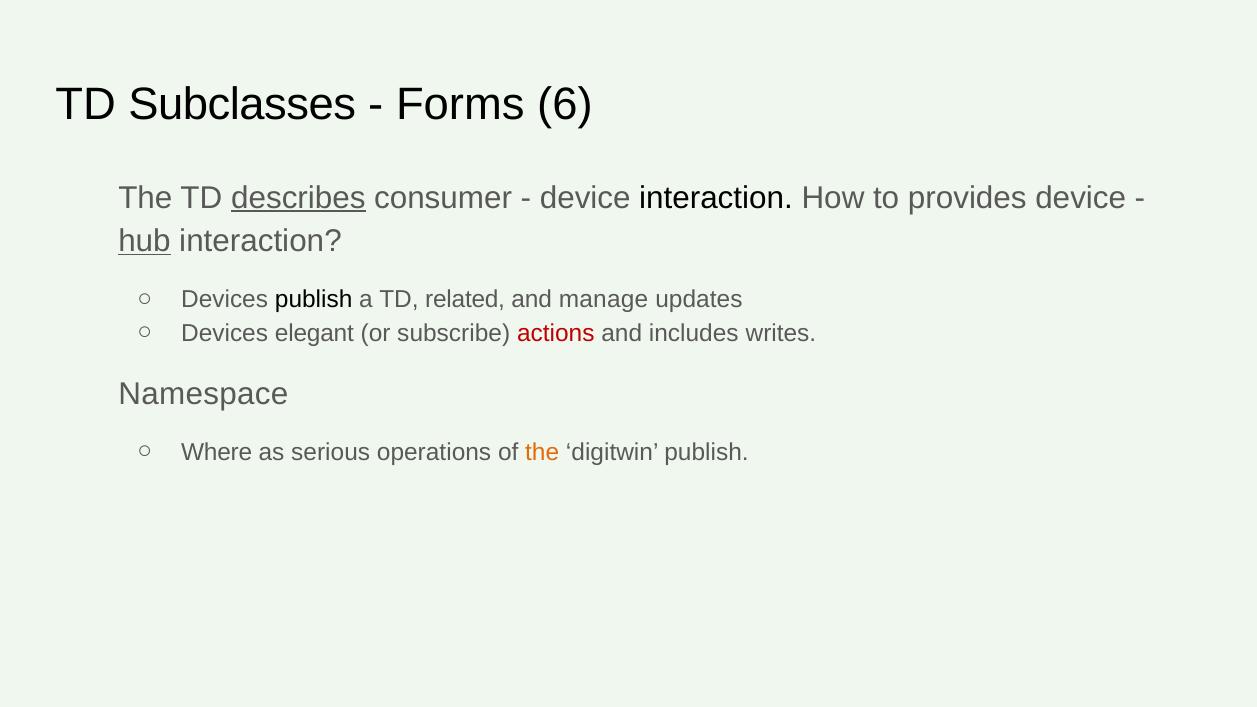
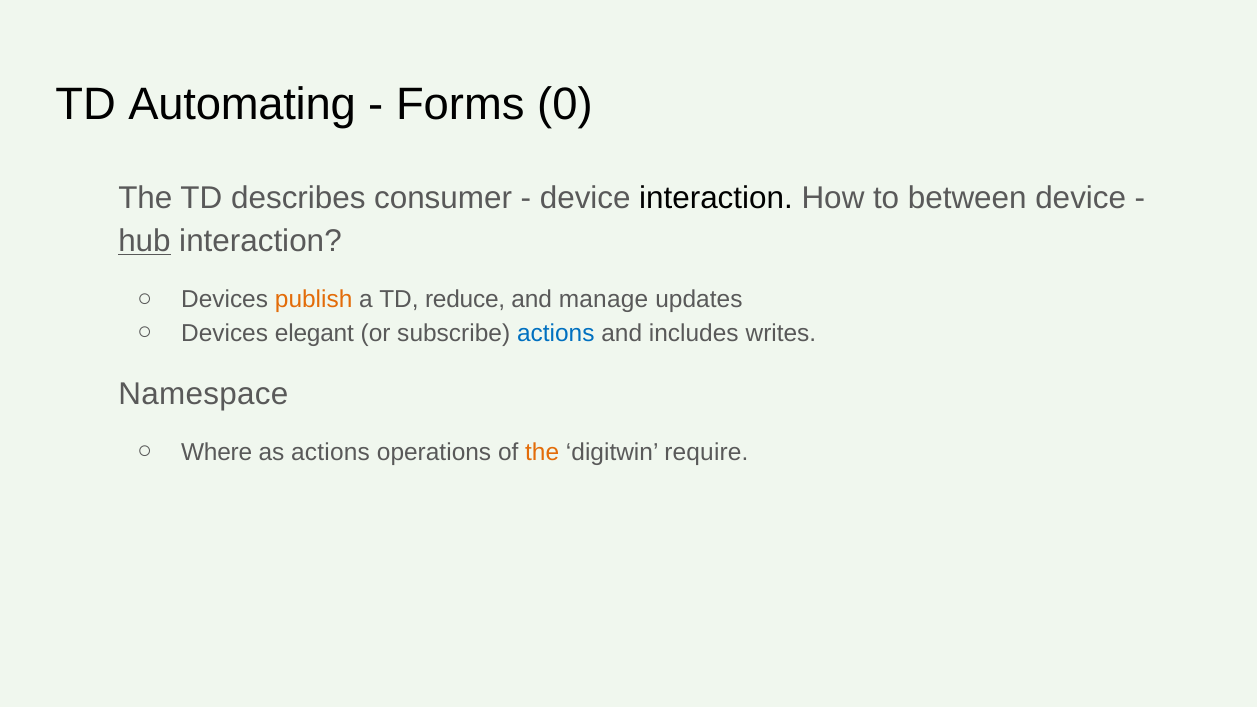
Subclasses: Subclasses -> Automating (242, 104)
6: 6 -> 0 (565, 104)
describes underline: present -> none (298, 198)
provides: provides -> between (967, 198)
publish colour: black -> orange (314, 299)
related: related -> reduce (465, 299)
actions colour: red -> blue (556, 333)
as serious: serious -> actions (331, 452)
digitwin publish: publish -> require (706, 452)
